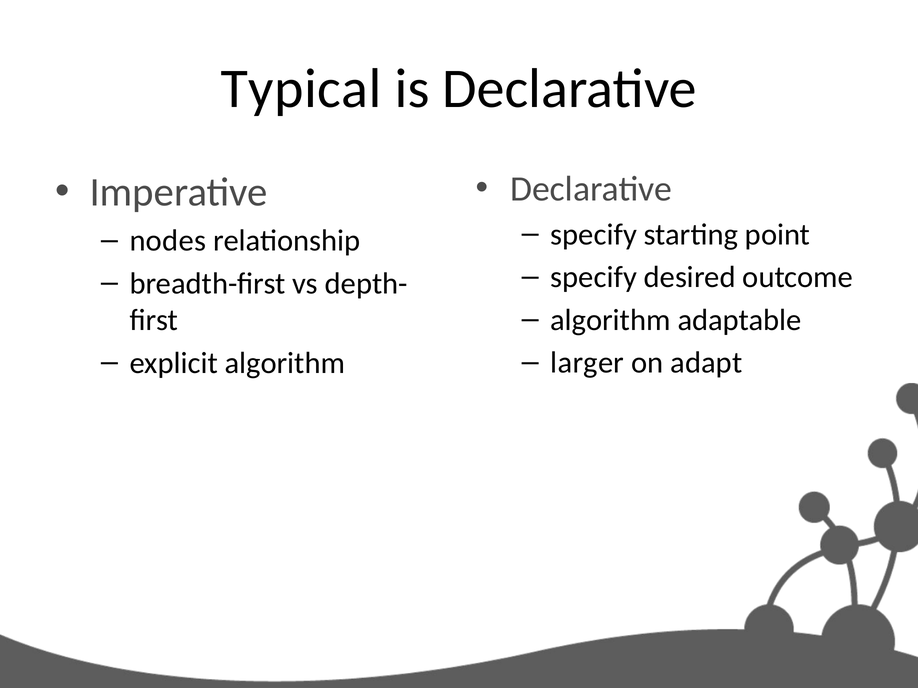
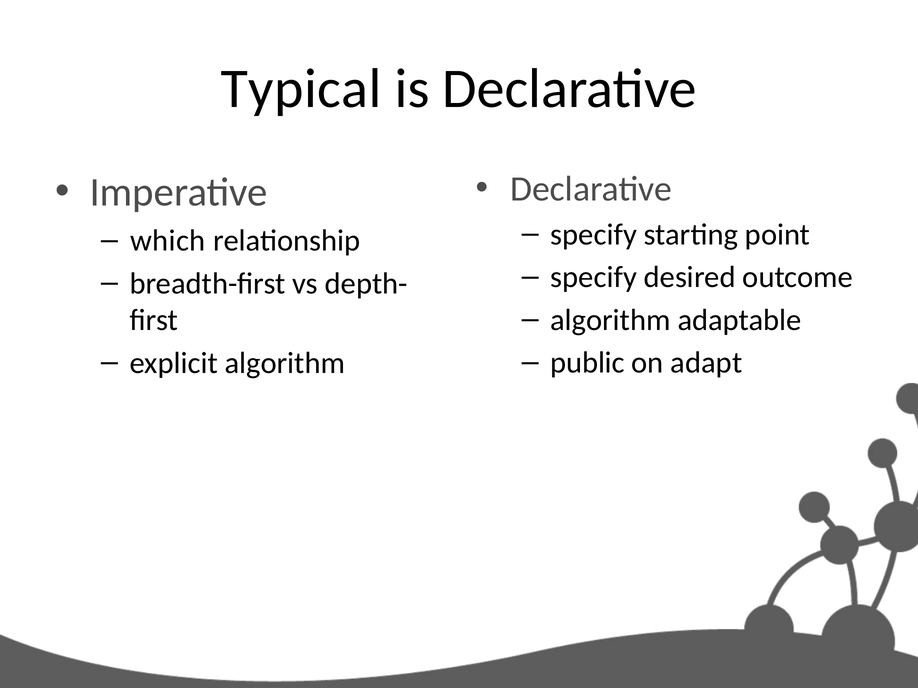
nodes: nodes -> which (168, 241)
larger: larger -> public (587, 363)
